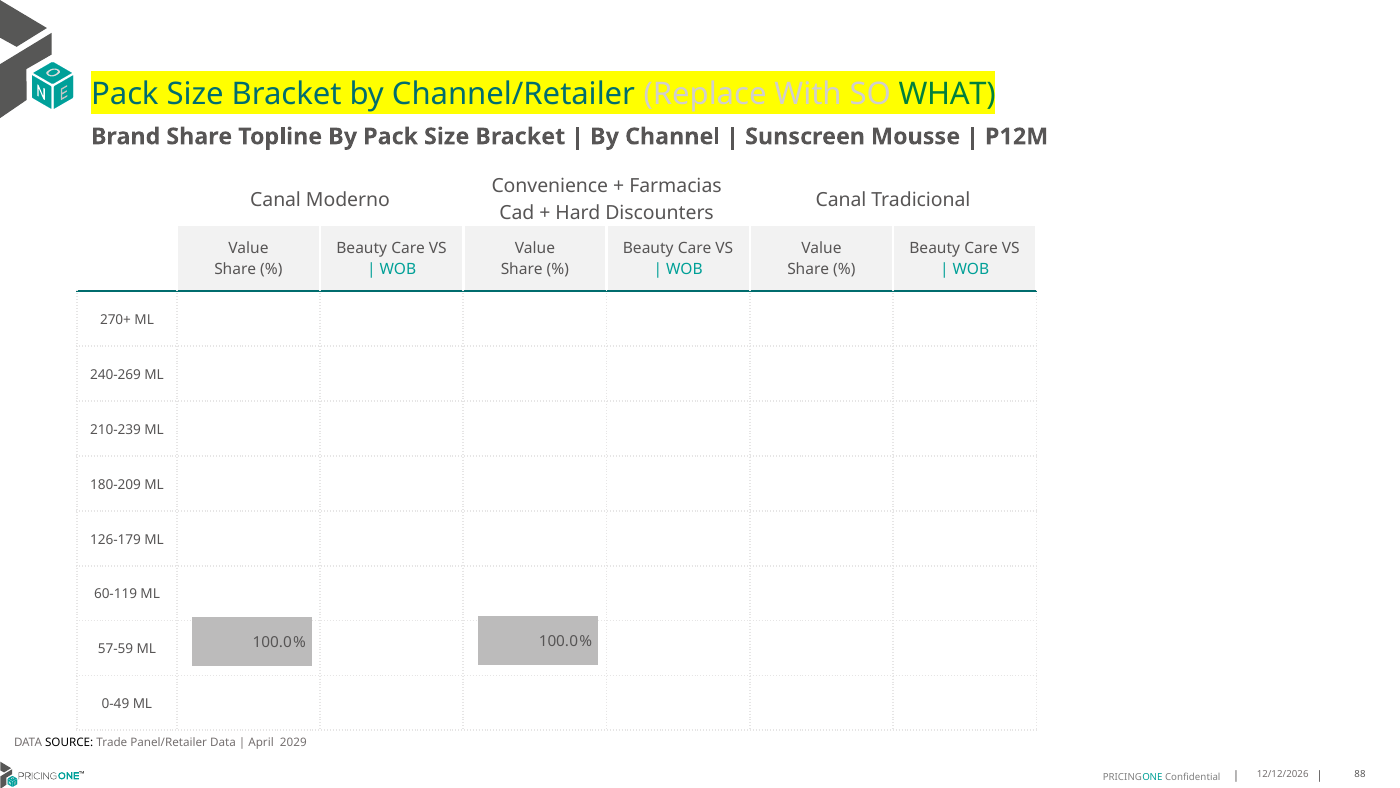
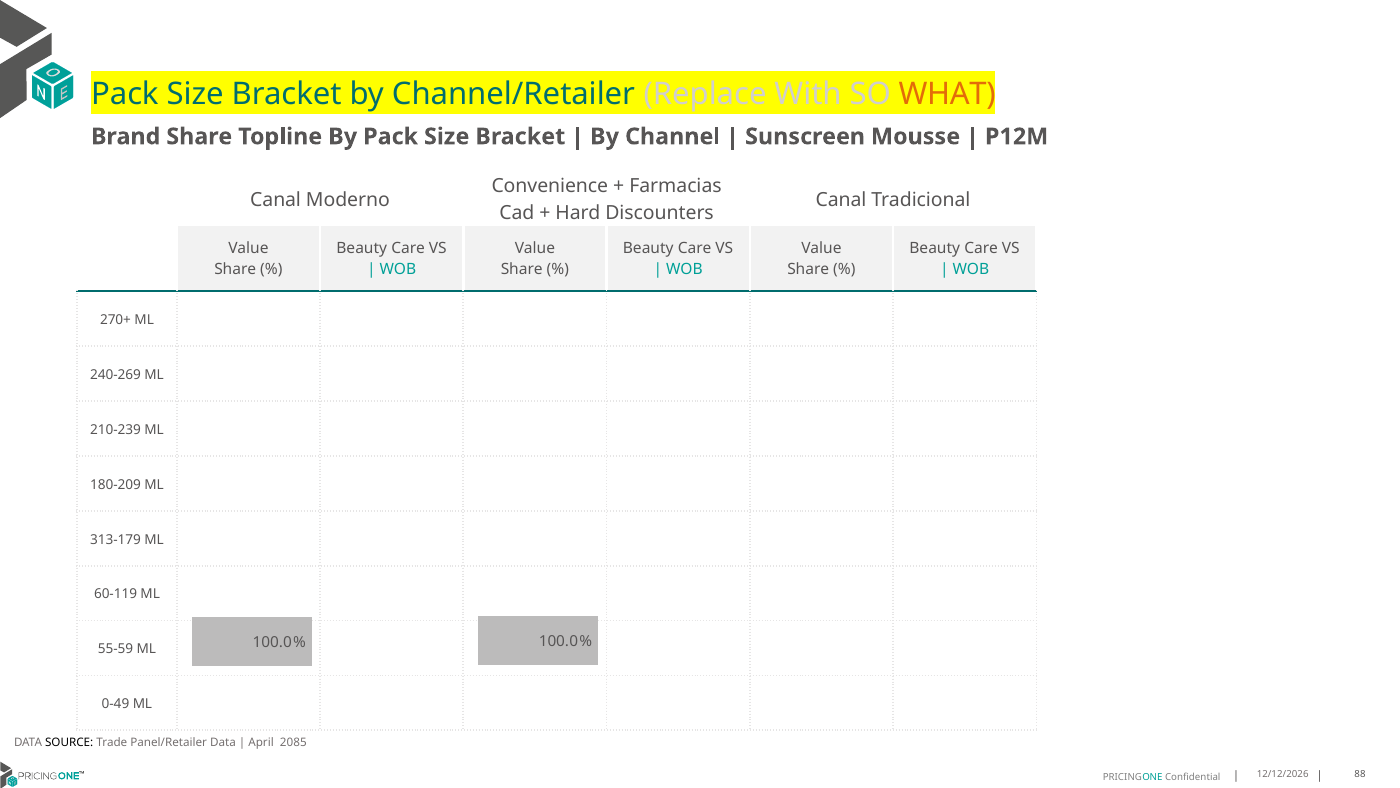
WHAT colour: green -> orange (947, 94)
126-179: 126-179 -> 313-179 (116, 539)
57-59: 57-59 -> 55-59 (116, 649)
2029: 2029 -> 2085 (293, 742)
